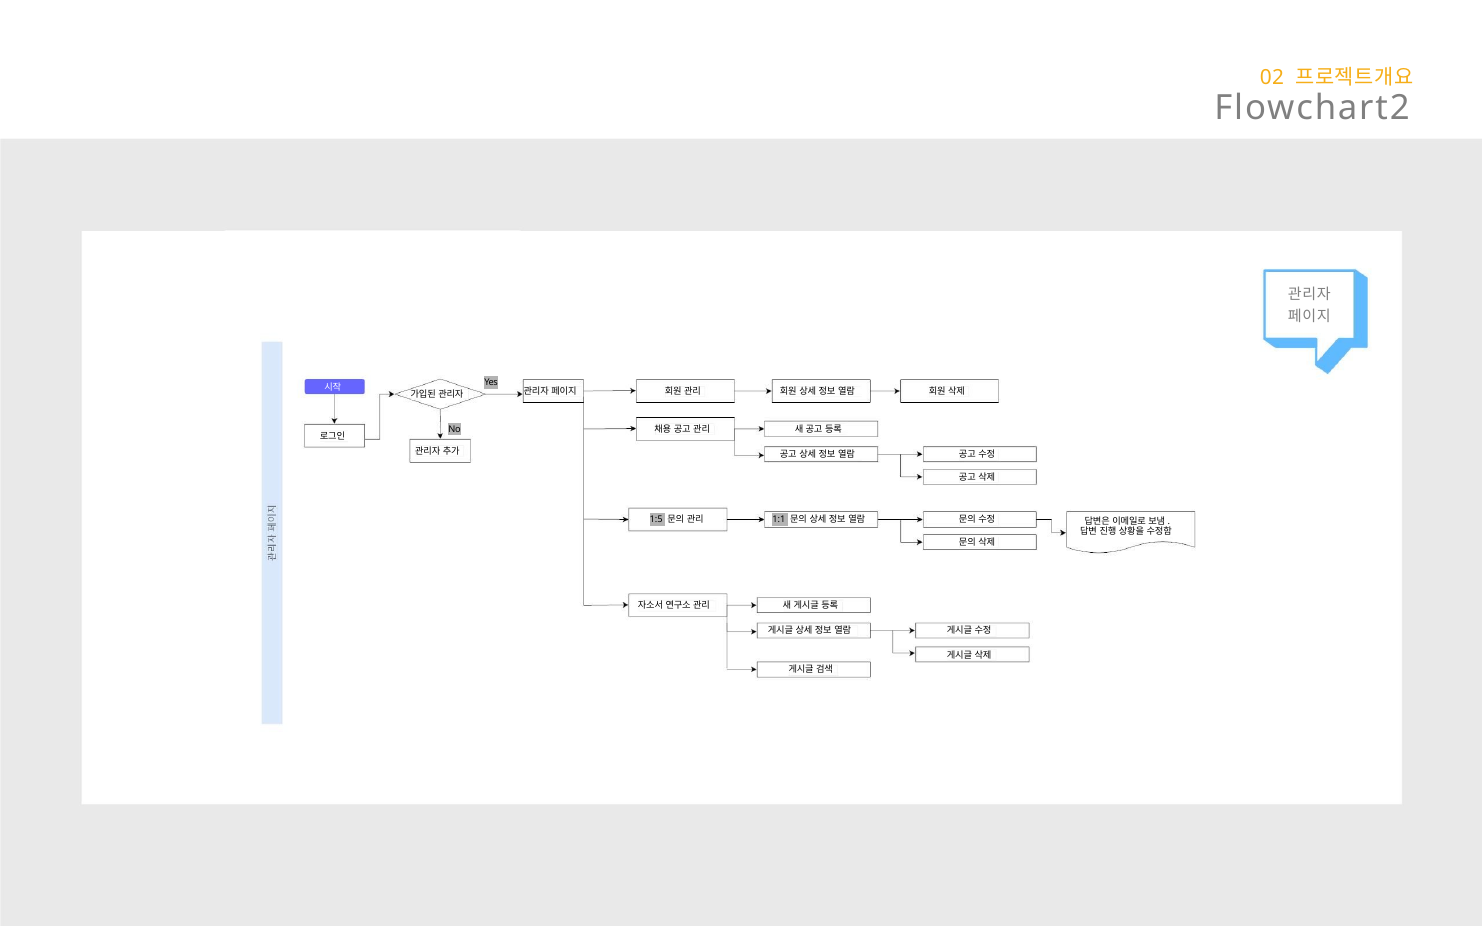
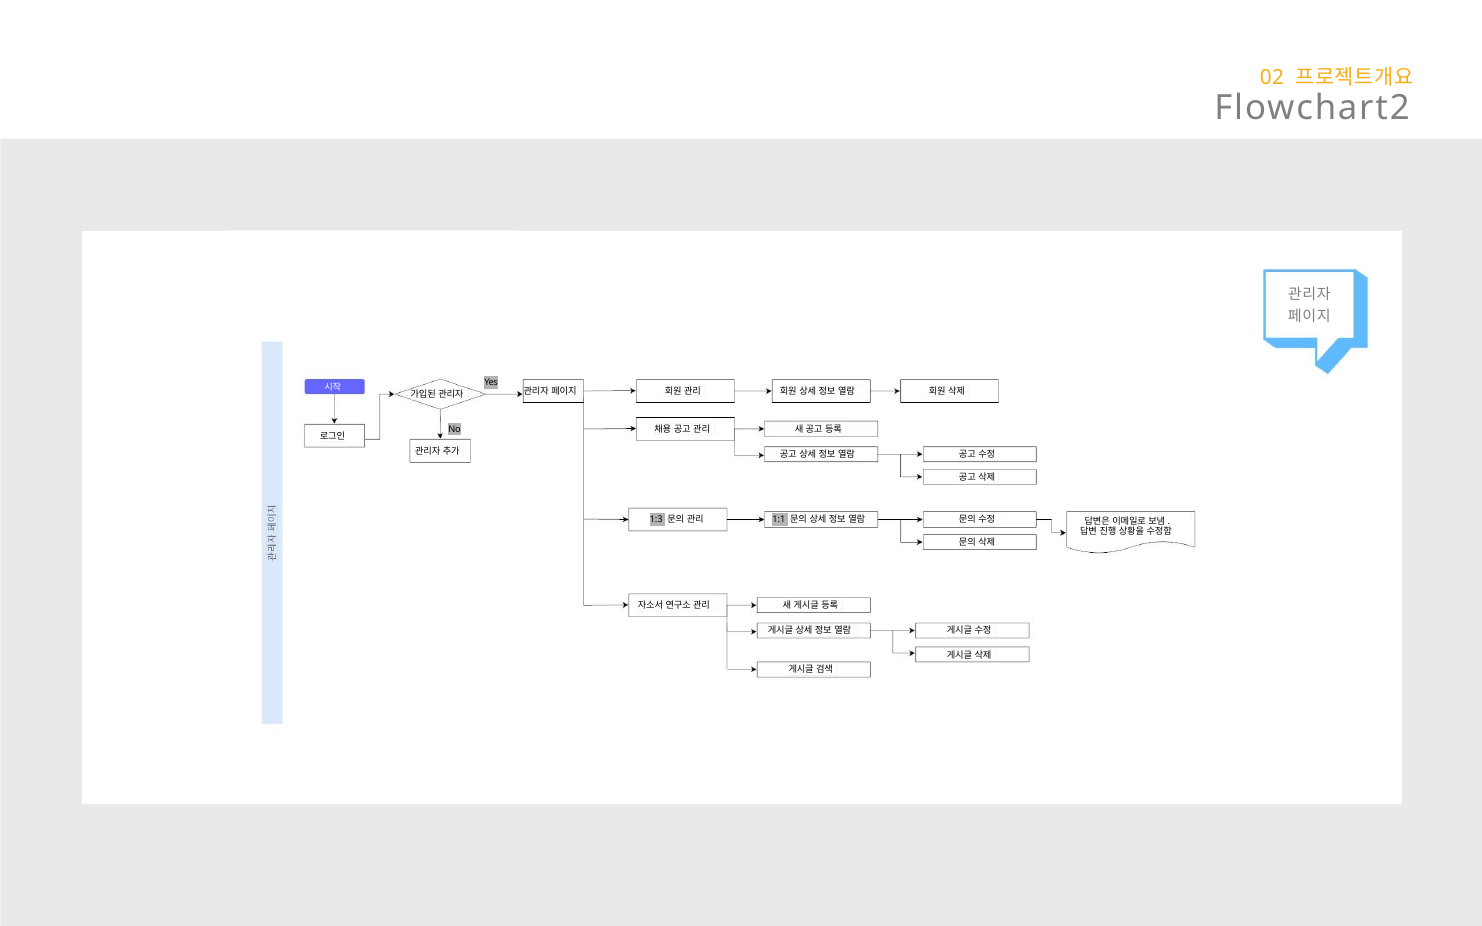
1:5: 1:5 -> 1:3 (656, 520)
